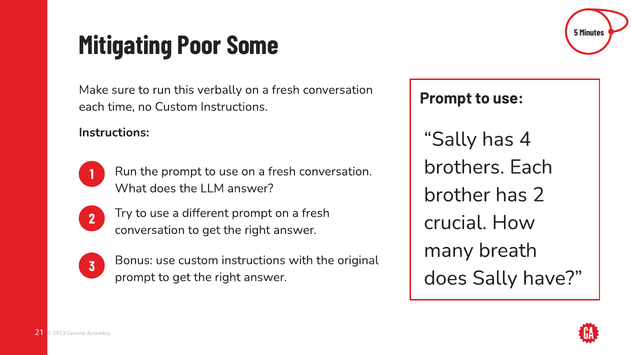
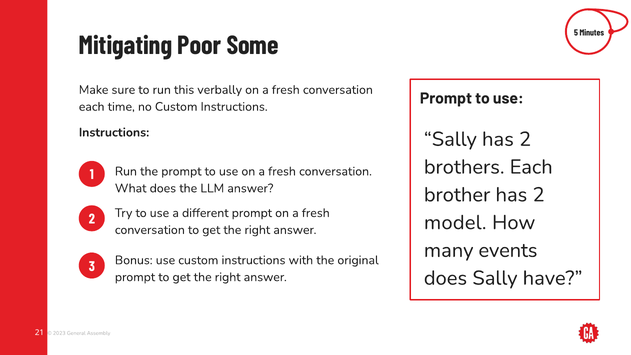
Sally has 4: 4 -> 2 (525, 139)
crucial: crucial -> model (455, 222)
breath: breath -> events (508, 250)
